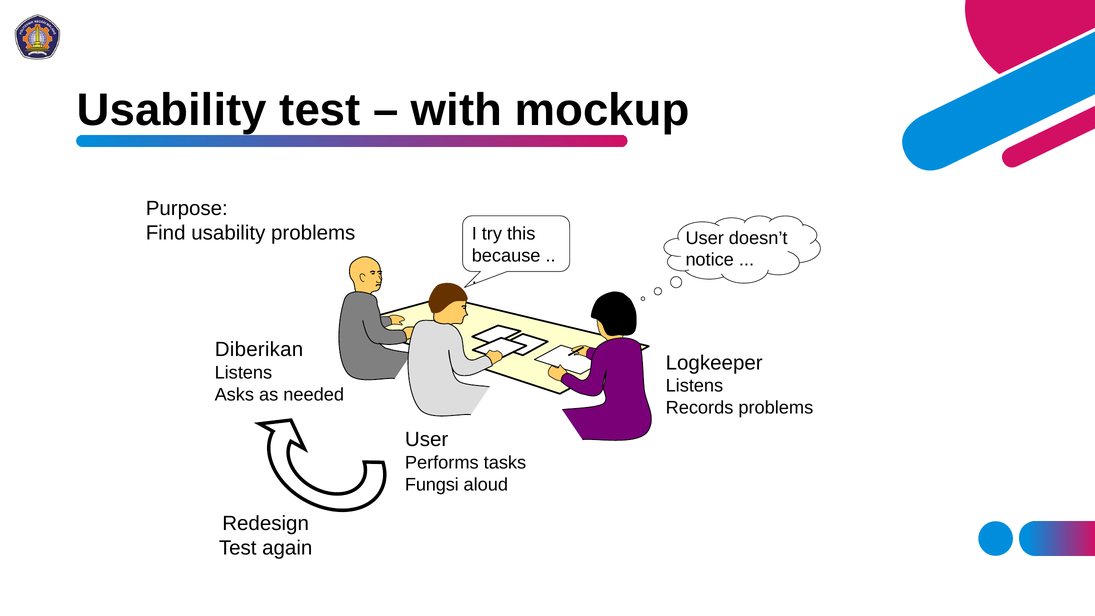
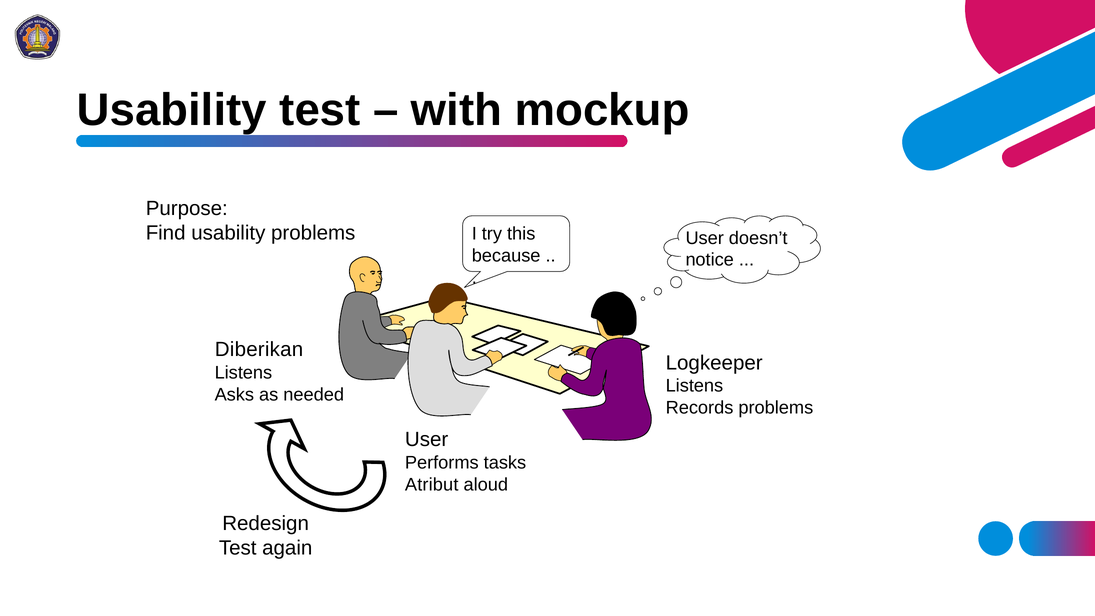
Fungsi: Fungsi -> Atribut (432, 485)
